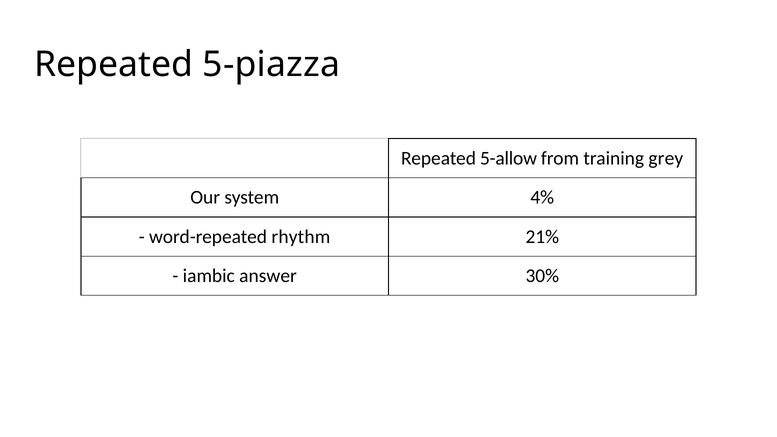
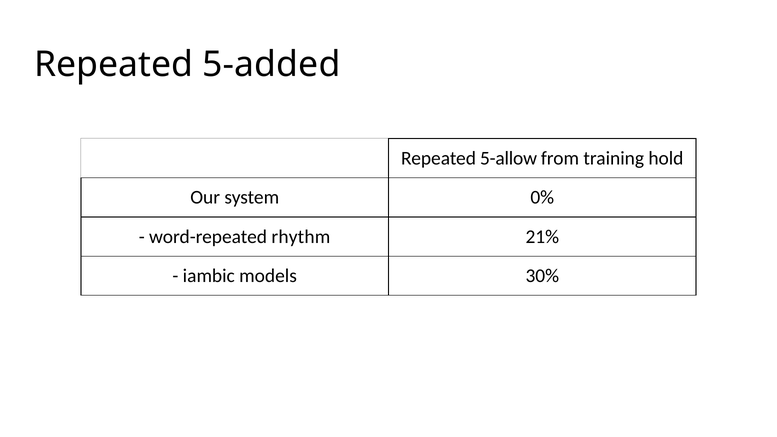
5-piazza: 5-piazza -> 5-added (271, 65)
grey: grey -> hold (666, 158)
4%: 4% -> 0% (542, 198)
answer: answer -> models (268, 276)
